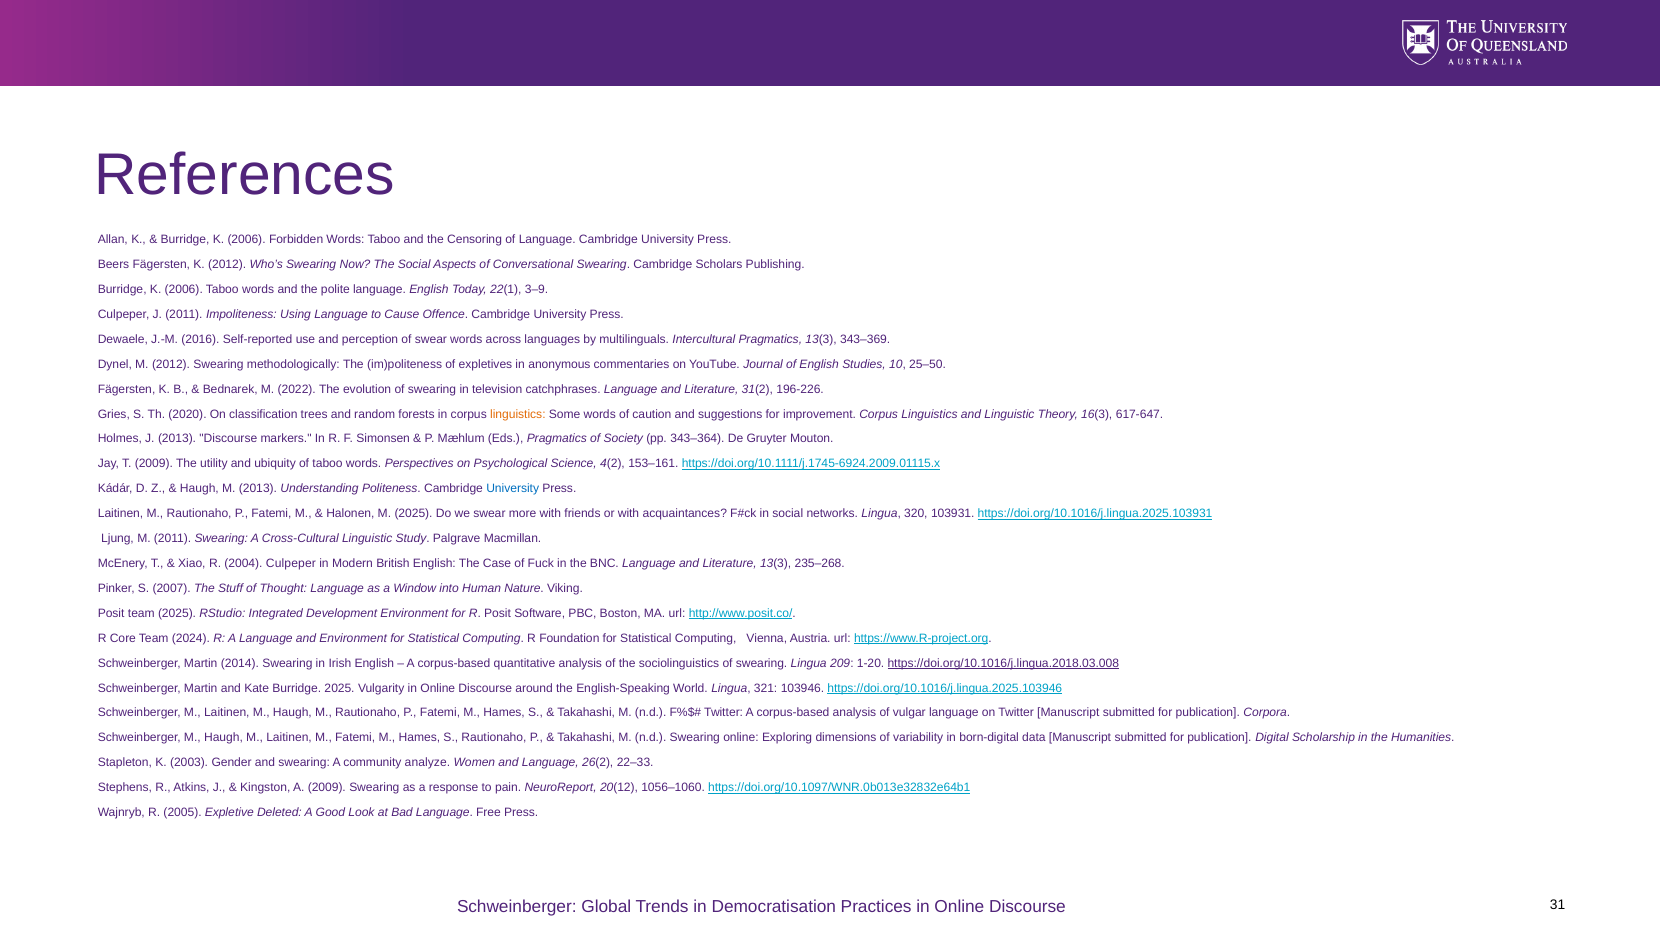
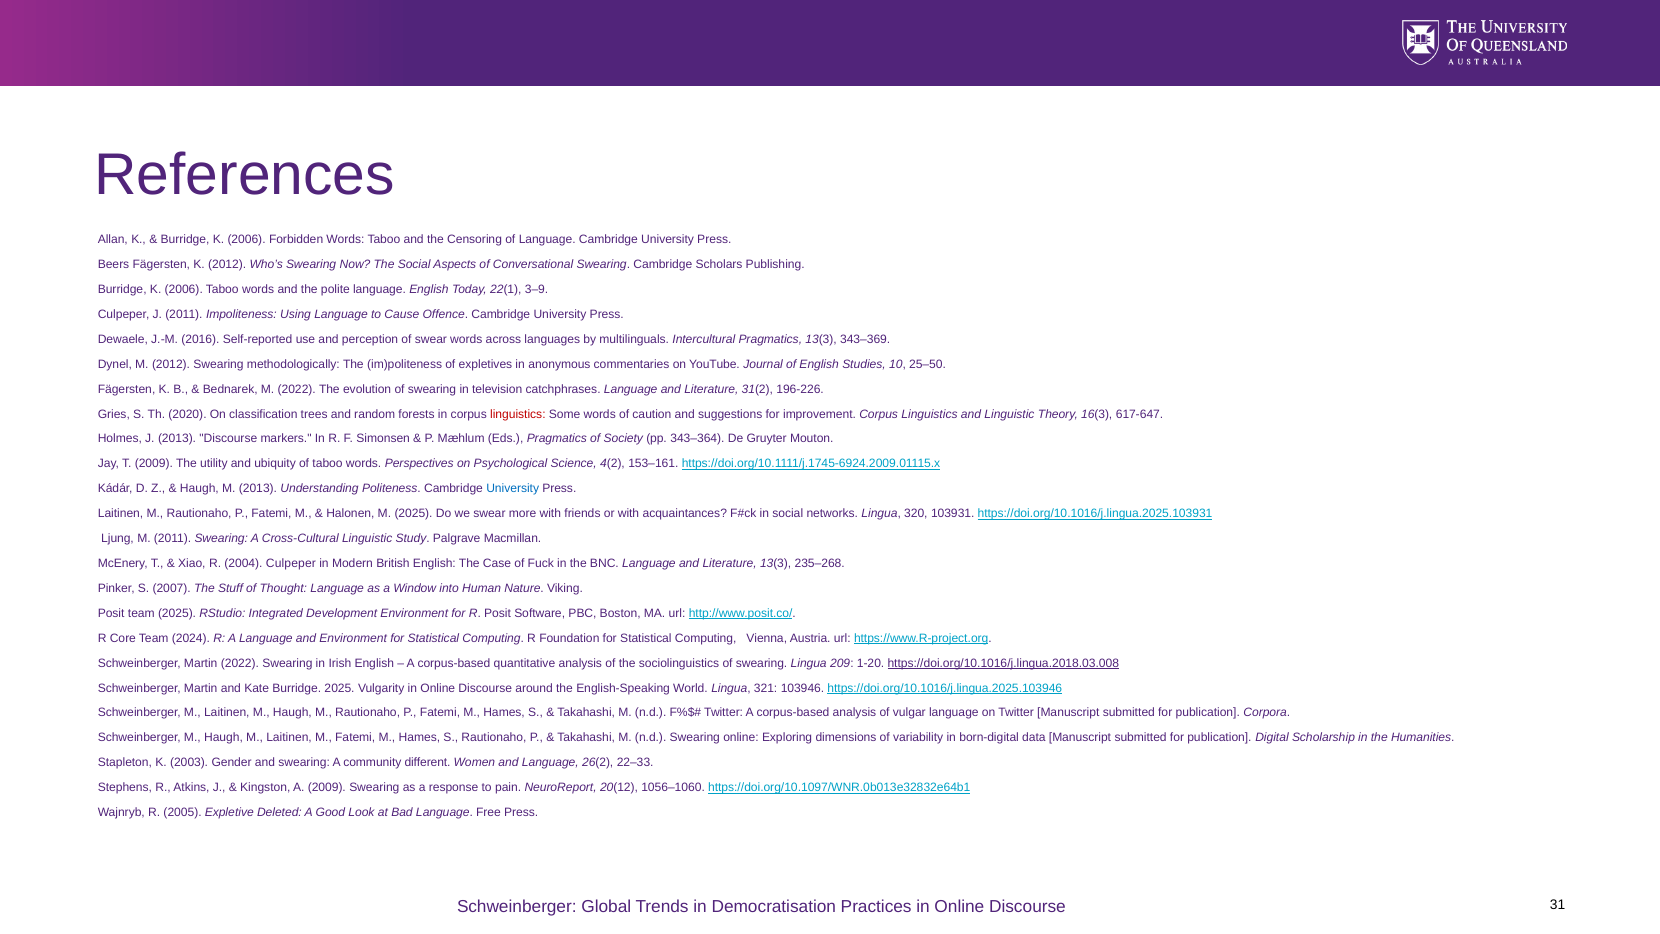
linguistics colour: orange -> red (518, 414)
Martin 2014: 2014 -> 2022 (240, 663)
analyze: analyze -> different (428, 763)
